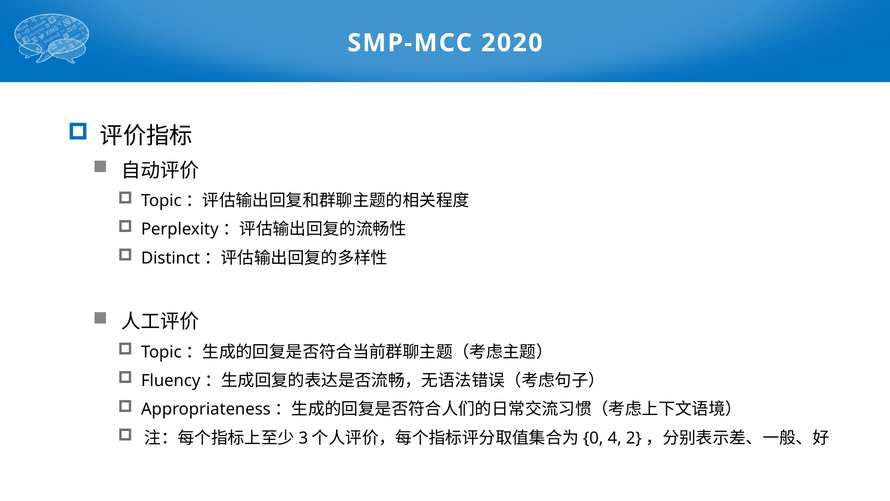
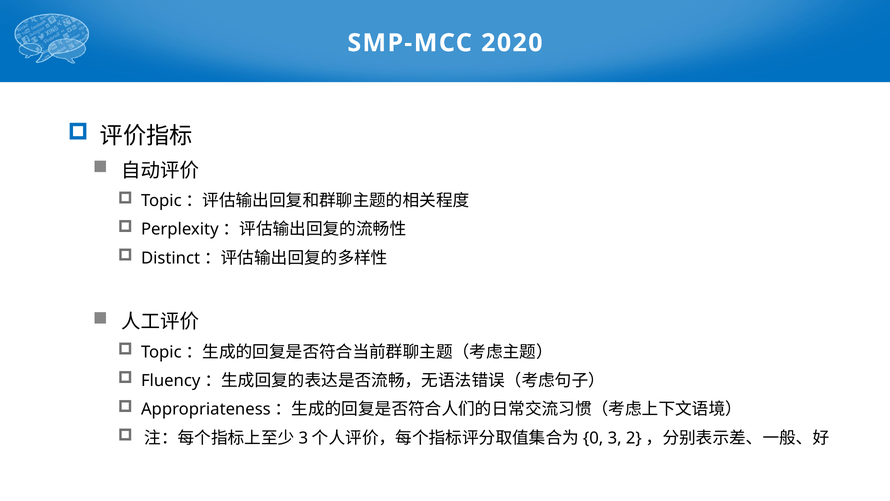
4: 4 -> 3 (615, 438)
